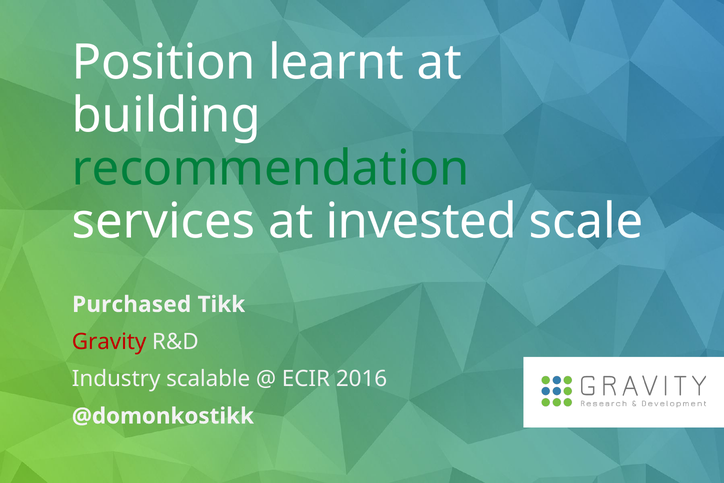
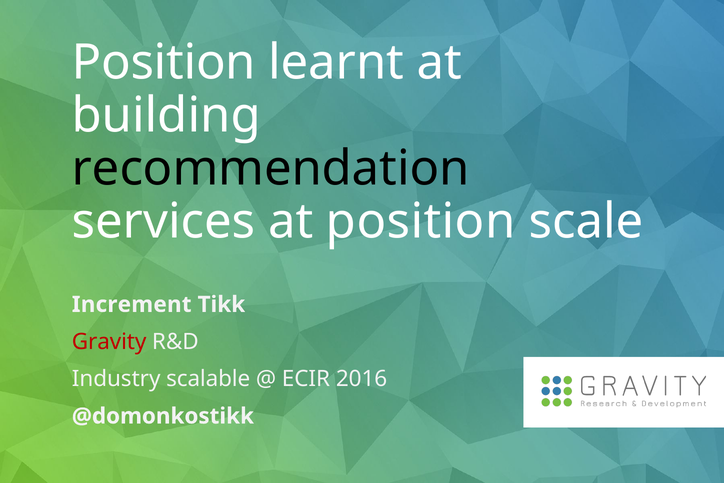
recommendation colour: green -> black (271, 169)
at invested: invested -> position (421, 222)
Purchased: Purchased -> Increment (132, 304)
